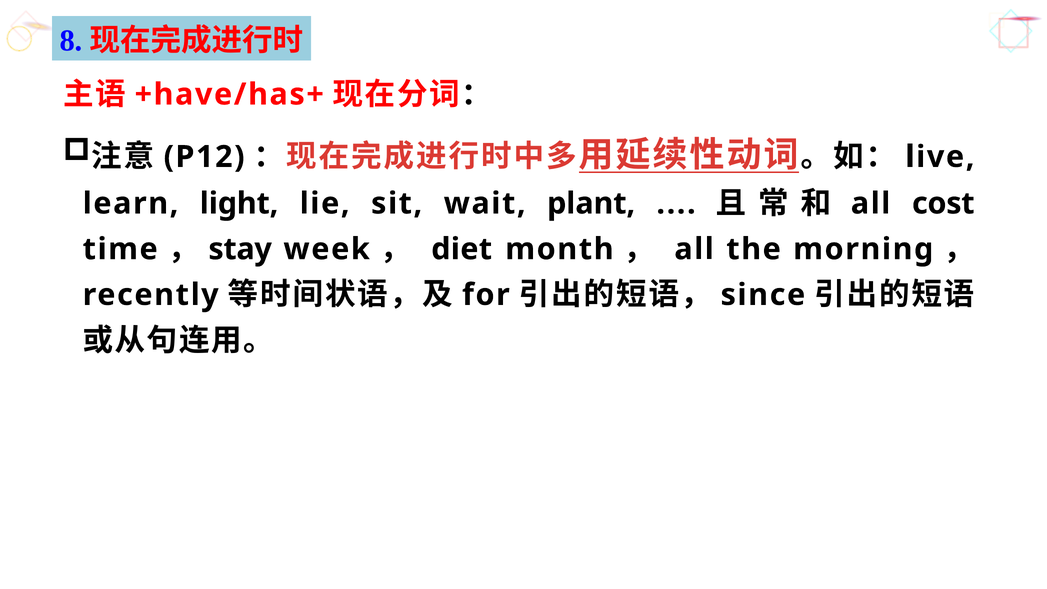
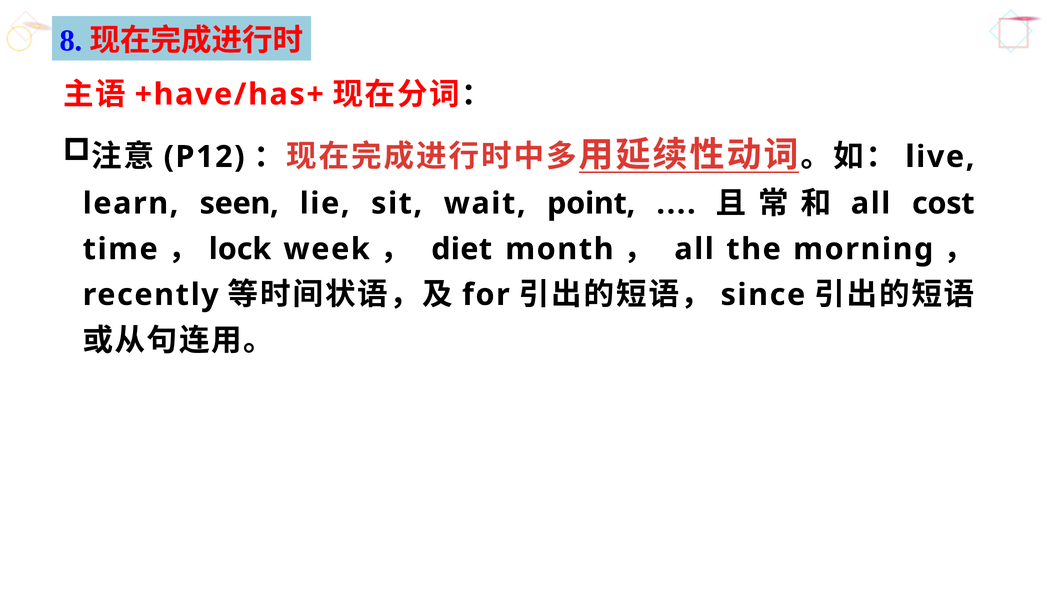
light: light -> seen (239, 203)
plant: plant -> point (591, 203)
stay: stay -> lock (240, 249)
